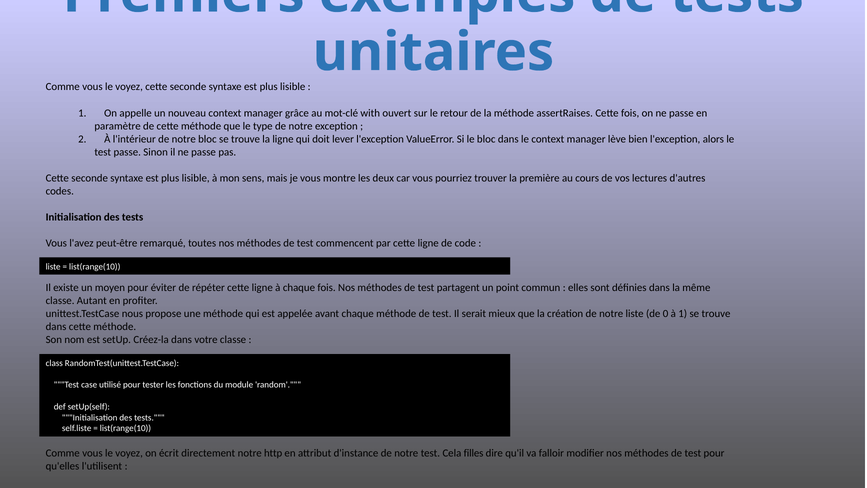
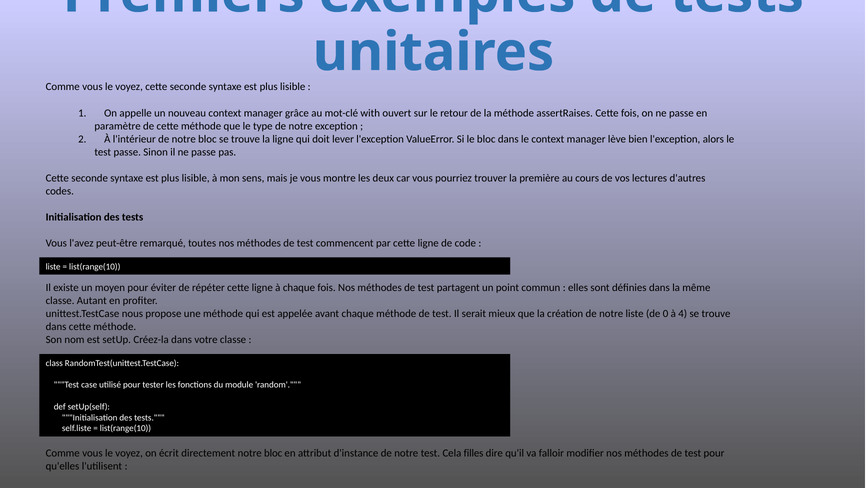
à 1: 1 -> 4 (683, 313)
directement notre http: http -> bloc (273, 453)
